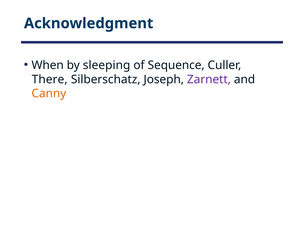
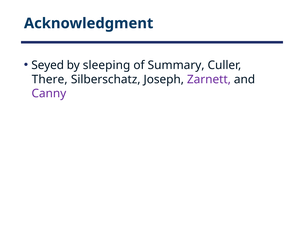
When: When -> Seyed (48, 65)
Sequence: Sequence -> Summary (176, 65)
Canny colour: orange -> purple (49, 94)
